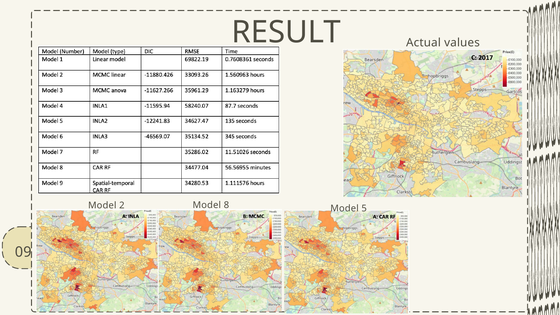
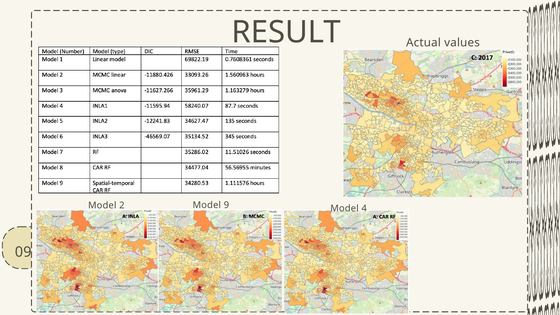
8: 8 -> 9 (226, 205)
5: 5 -> 4 (364, 209)
